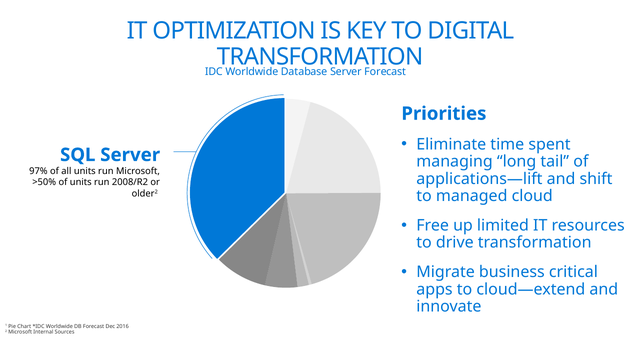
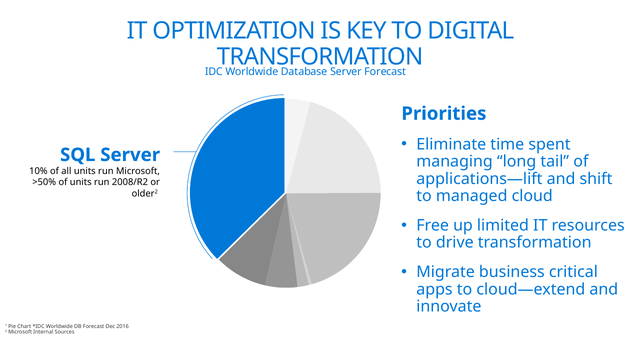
97%: 97% -> 10% (38, 171)
